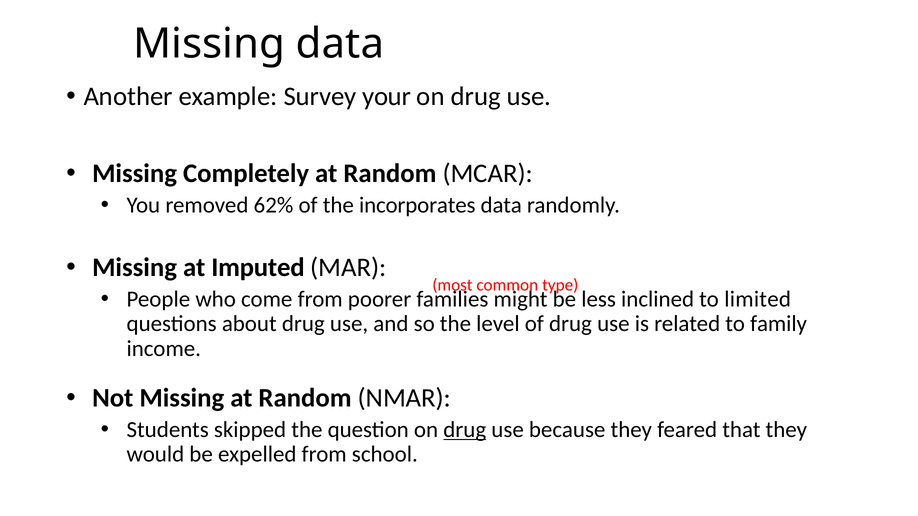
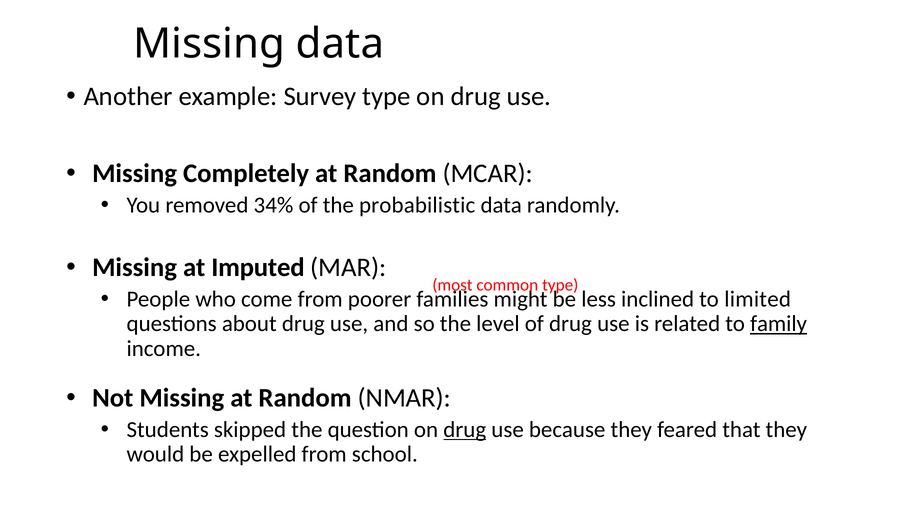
Survey your: your -> type (387, 97)
62%: 62% -> 34% (273, 205)
incorporates: incorporates -> probabilistic (417, 205)
family underline: none -> present (779, 324)
